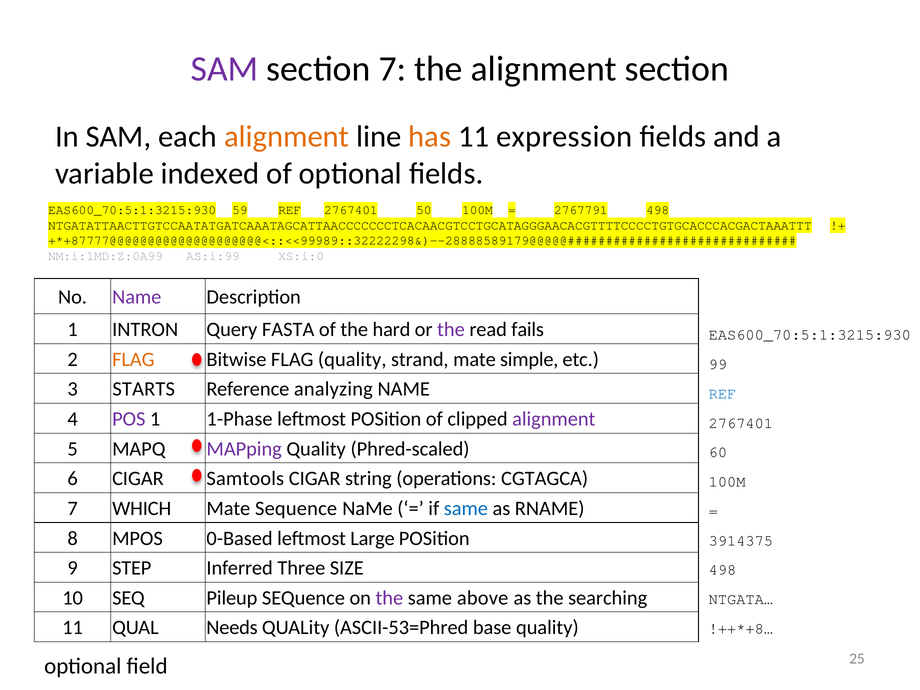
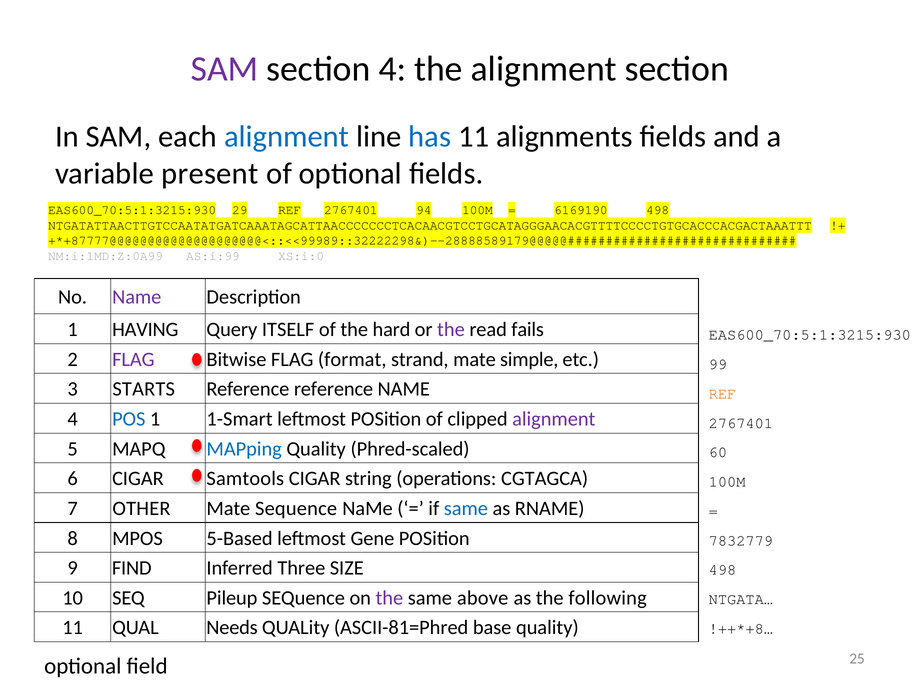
section 7: 7 -> 4 (392, 69)
alignment colour: orange -> blue (287, 137)
has colour: orange -> blue (430, 137)
expression: expression -> alignments (564, 137)
indexed: indexed -> present (210, 173)
59: 59 -> 29 (240, 210)
50: 50 -> 94 (424, 210)
2767791: 2767791 -> 6169190 (581, 210)
INTRON: INTRON -> HAVING (145, 330)
FASTA: FASTA -> ITSELF (288, 330)
FLAG colour: orange -> purple (133, 359)
FLAG quality: quality -> format (352, 359)
Reference analyzing: analyzing -> reference (334, 389)
REF colour: blue -> orange (722, 394)
POS colour: purple -> blue (129, 419)
1-Phase: 1-Phase -> 1-Smart (240, 419)
MAPping colour: purple -> blue (244, 449)
WHICH: WHICH -> OTHER (142, 508)
0-Based: 0-Based -> 5-Based (240, 538)
Large: Large -> Gene (372, 538)
3914375: 3914375 -> 7832779 (741, 541)
STEP: STEP -> FIND (132, 568)
searching: searching -> following (608, 598)
ASCII-53=Phred: ASCII-53=Phred -> ASCII-81=Phred (401, 628)
